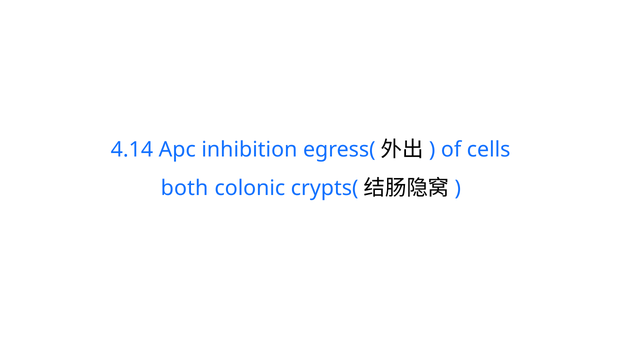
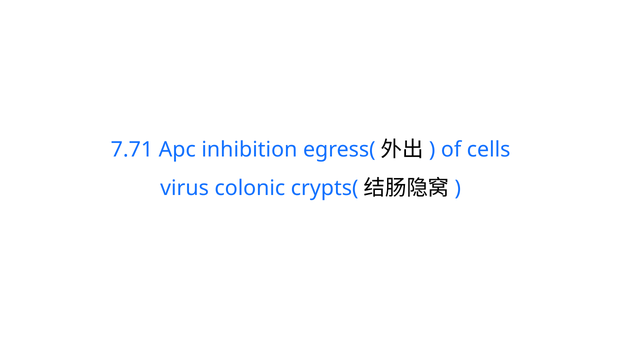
4.14: 4.14 -> 7.71 (132, 150)
both: both -> virus (185, 188)
